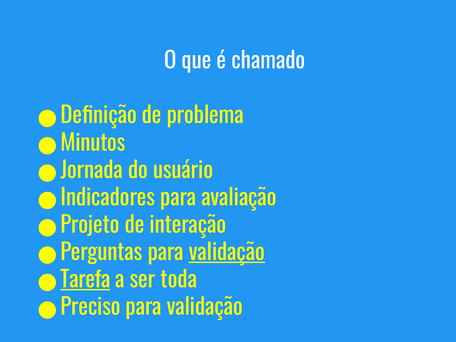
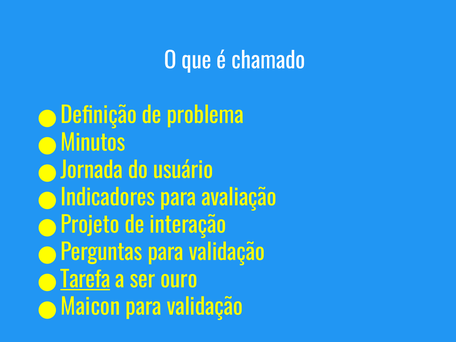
validação underline: present -> none (227, 253)
toda: toda -> ouro (179, 280)
Preciso: Preciso -> Maicon (90, 307)
